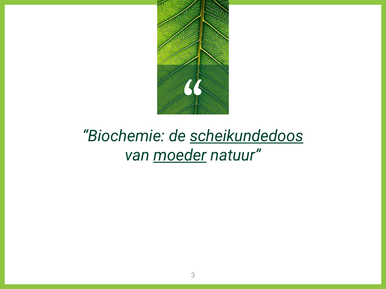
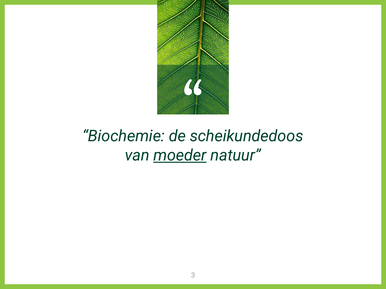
scheikundedoos underline: present -> none (247, 136)
